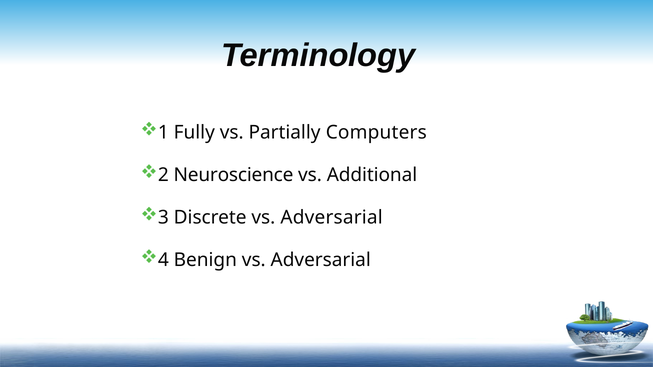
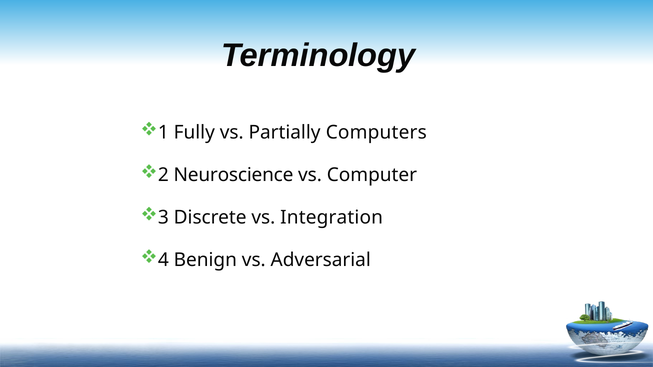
Additional: Additional -> Computer (372, 175)
Discrete vs Adversarial: Adversarial -> Integration (332, 218)
